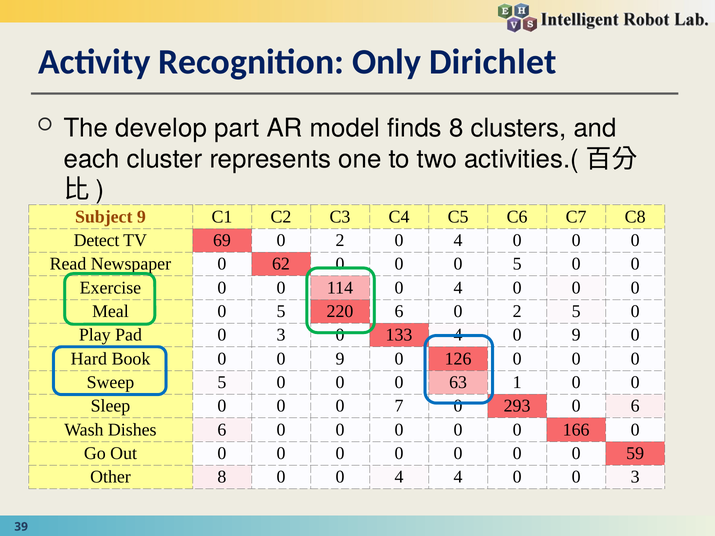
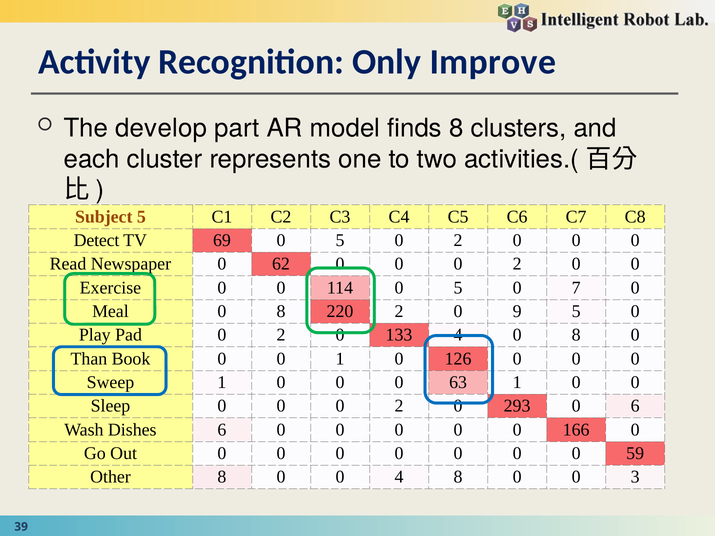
Dirichlet: Dirichlet -> Improve (493, 62)
Subject 9: 9 -> 5 (141, 217)
69 0 2: 2 -> 5 (340, 241)
4: 4 -> 2 (458, 241)
5: 5 -> 2 (517, 264)
114 0 4: 4 -> 5 (458, 288)
0: 0 -> 7 (576, 288)
Meal 0 5: 5 -> 8 (281, 312)
220 6: 6 -> 2 (399, 312)
2: 2 -> 9 (517, 312)
Pad 0 3: 3 -> 2 (281, 335)
9: 9 -> 8 (576, 335)
Hard: Hard -> Than (89, 359)
0 0 9: 9 -> 1 (340, 359)
Sweep 5: 5 -> 1 (222, 383)
7: 7 -> 2 (399, 406)
4 4: 4 -> 8 (458, 477)
